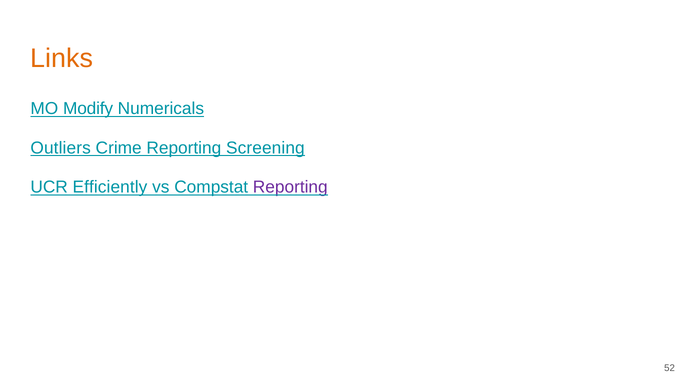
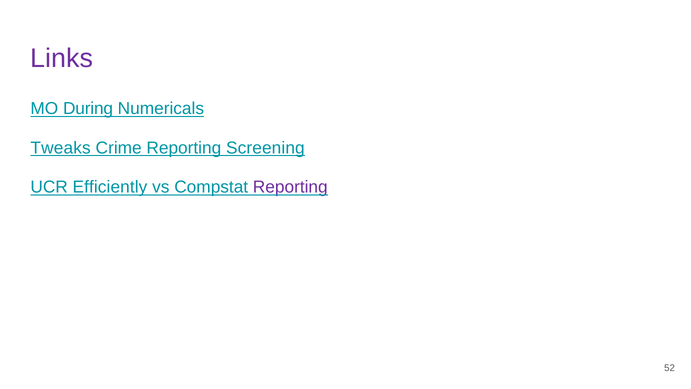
Links colour: orange -> purple (62, 59)
Modify: Modify -> During (88, 109)
Outliers: Outliers -> Tweaks (61, 148)
